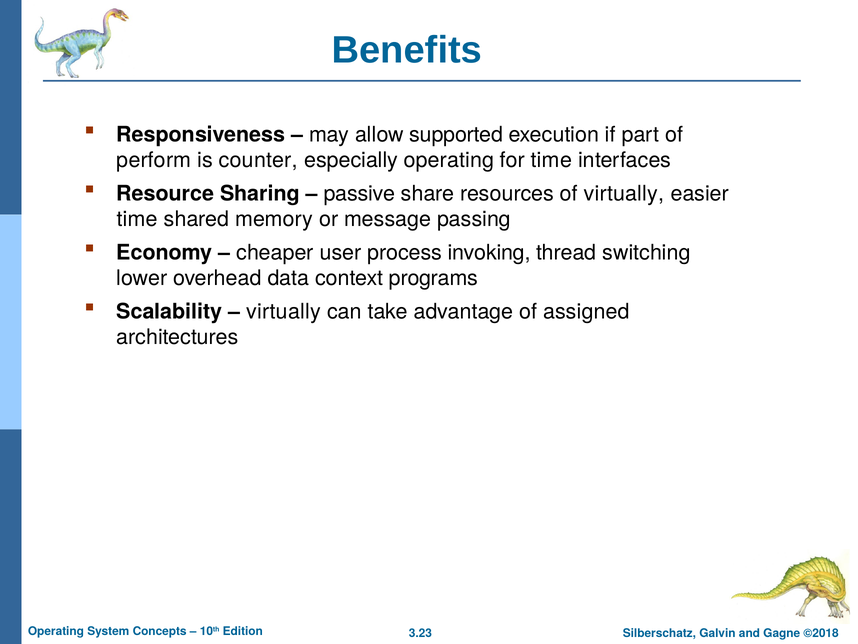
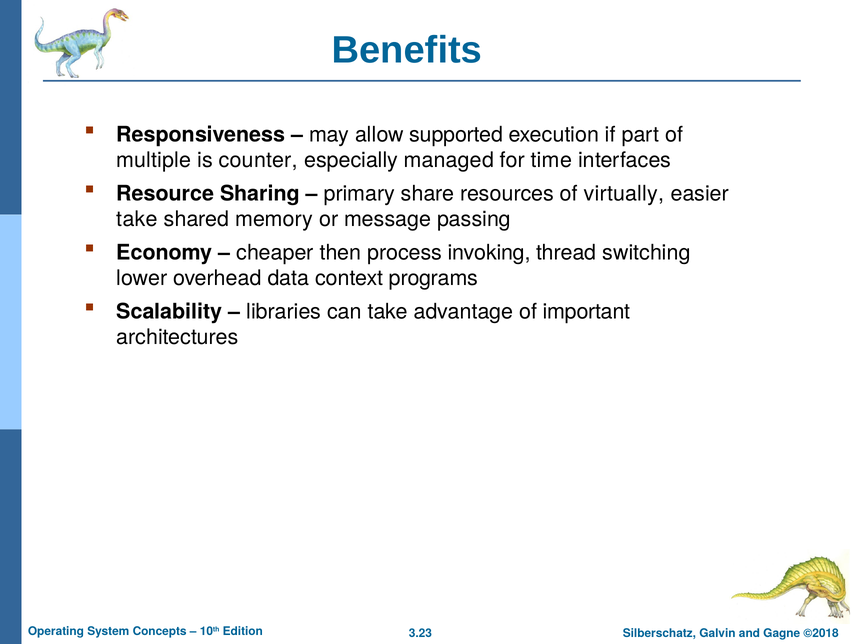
perform: perform -> multiple (154, 160)
especially operating: operating -> managed (449, 160)
passive: passive -> primary (359, 193)
time: time -> take (137, 219)
user: user -> then (340, 252)
virtually: virtually -> libraries (284, 311)
assigned: assigned -> important (587, 311)
